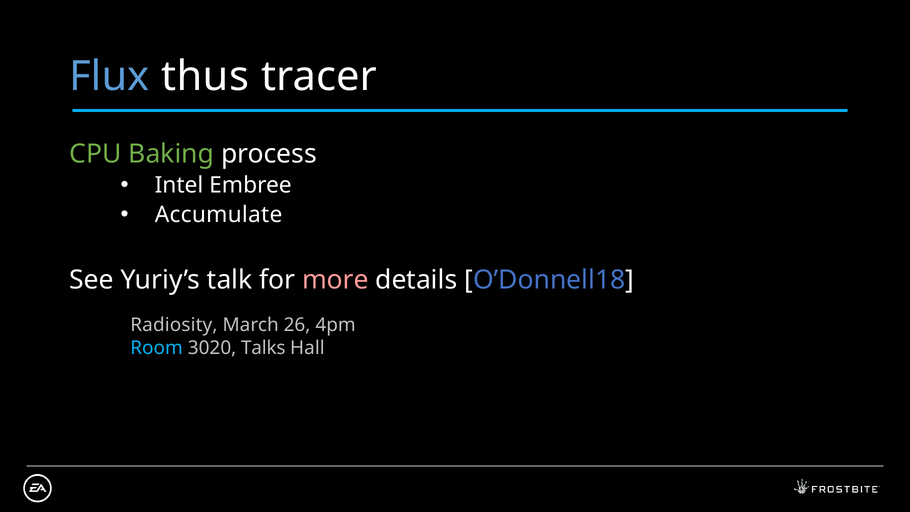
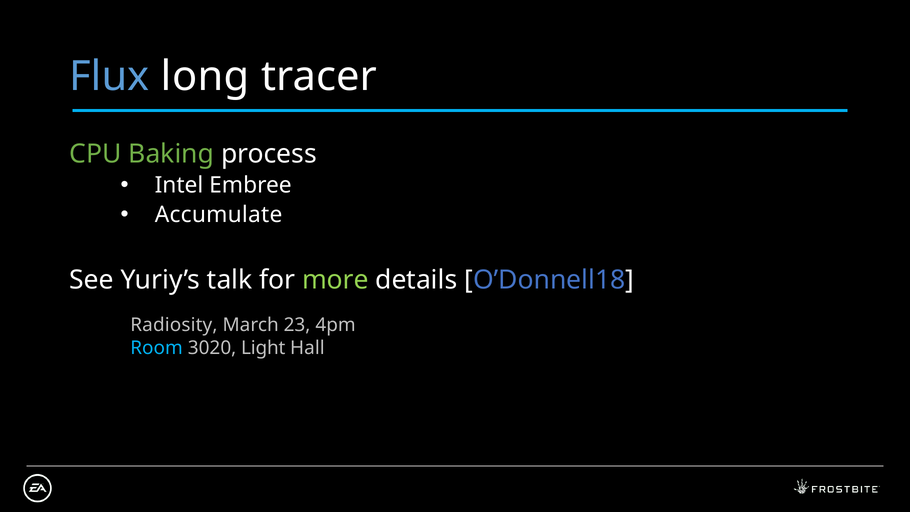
thus: thus -> long (205, 76)
more colour: pink -> light green (335, 280)
26: 26 -> 23 (297, 325)
Talks: Talks -> Light (263, 348)
